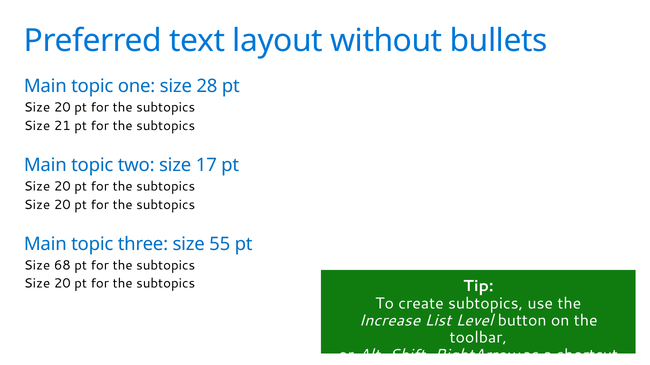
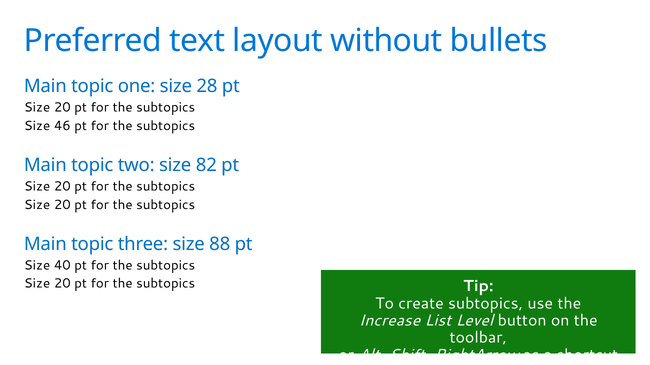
21: 21 -> 46 (62, 126)
17: 17 -> 82 (206, 165)
55: 55 -> 88 (220, 244)
68: 68 -> 40 (62, 266)
